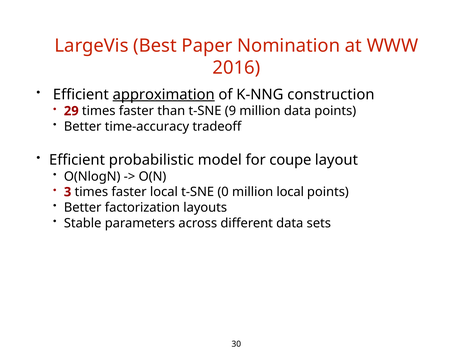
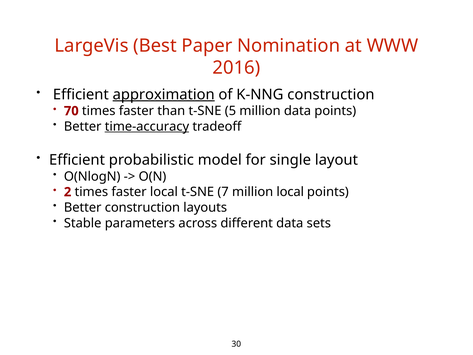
29: 29 -> 70 (71, 111)
9: 9 -> 5 (230, 111)
time-accuracy underline: none -> present (147, 126)
coupe: coupe -> single (290, 160)
3: 3 -> 2 (68, 192)
0: 0 -> 7 (223, 192)
Better factorization: factorization -> construction (142, 207)
